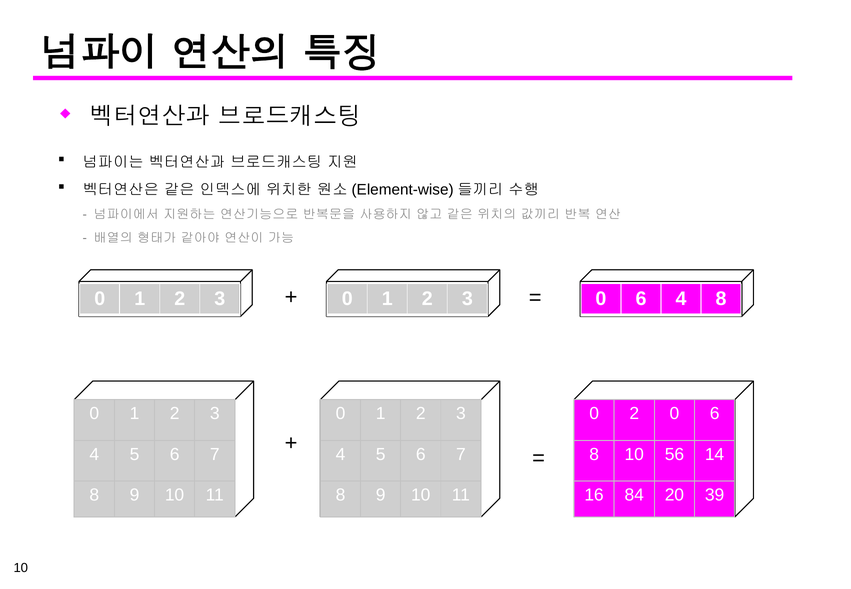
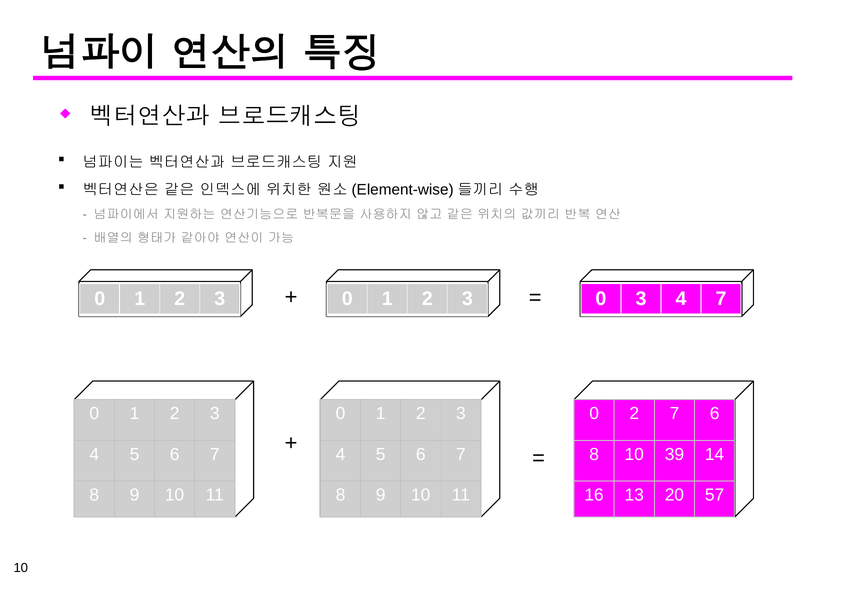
3 0 6: 6 -> 3 (641, 299)
4 8: 8 -> 7 (721, 299)
2 0: 0 -> 7 (674, 414)
56: 56 -> 39 (674, 455)
84: 84 -> 13 (634, 495)
39: 39 -> 57 (715, 495)
